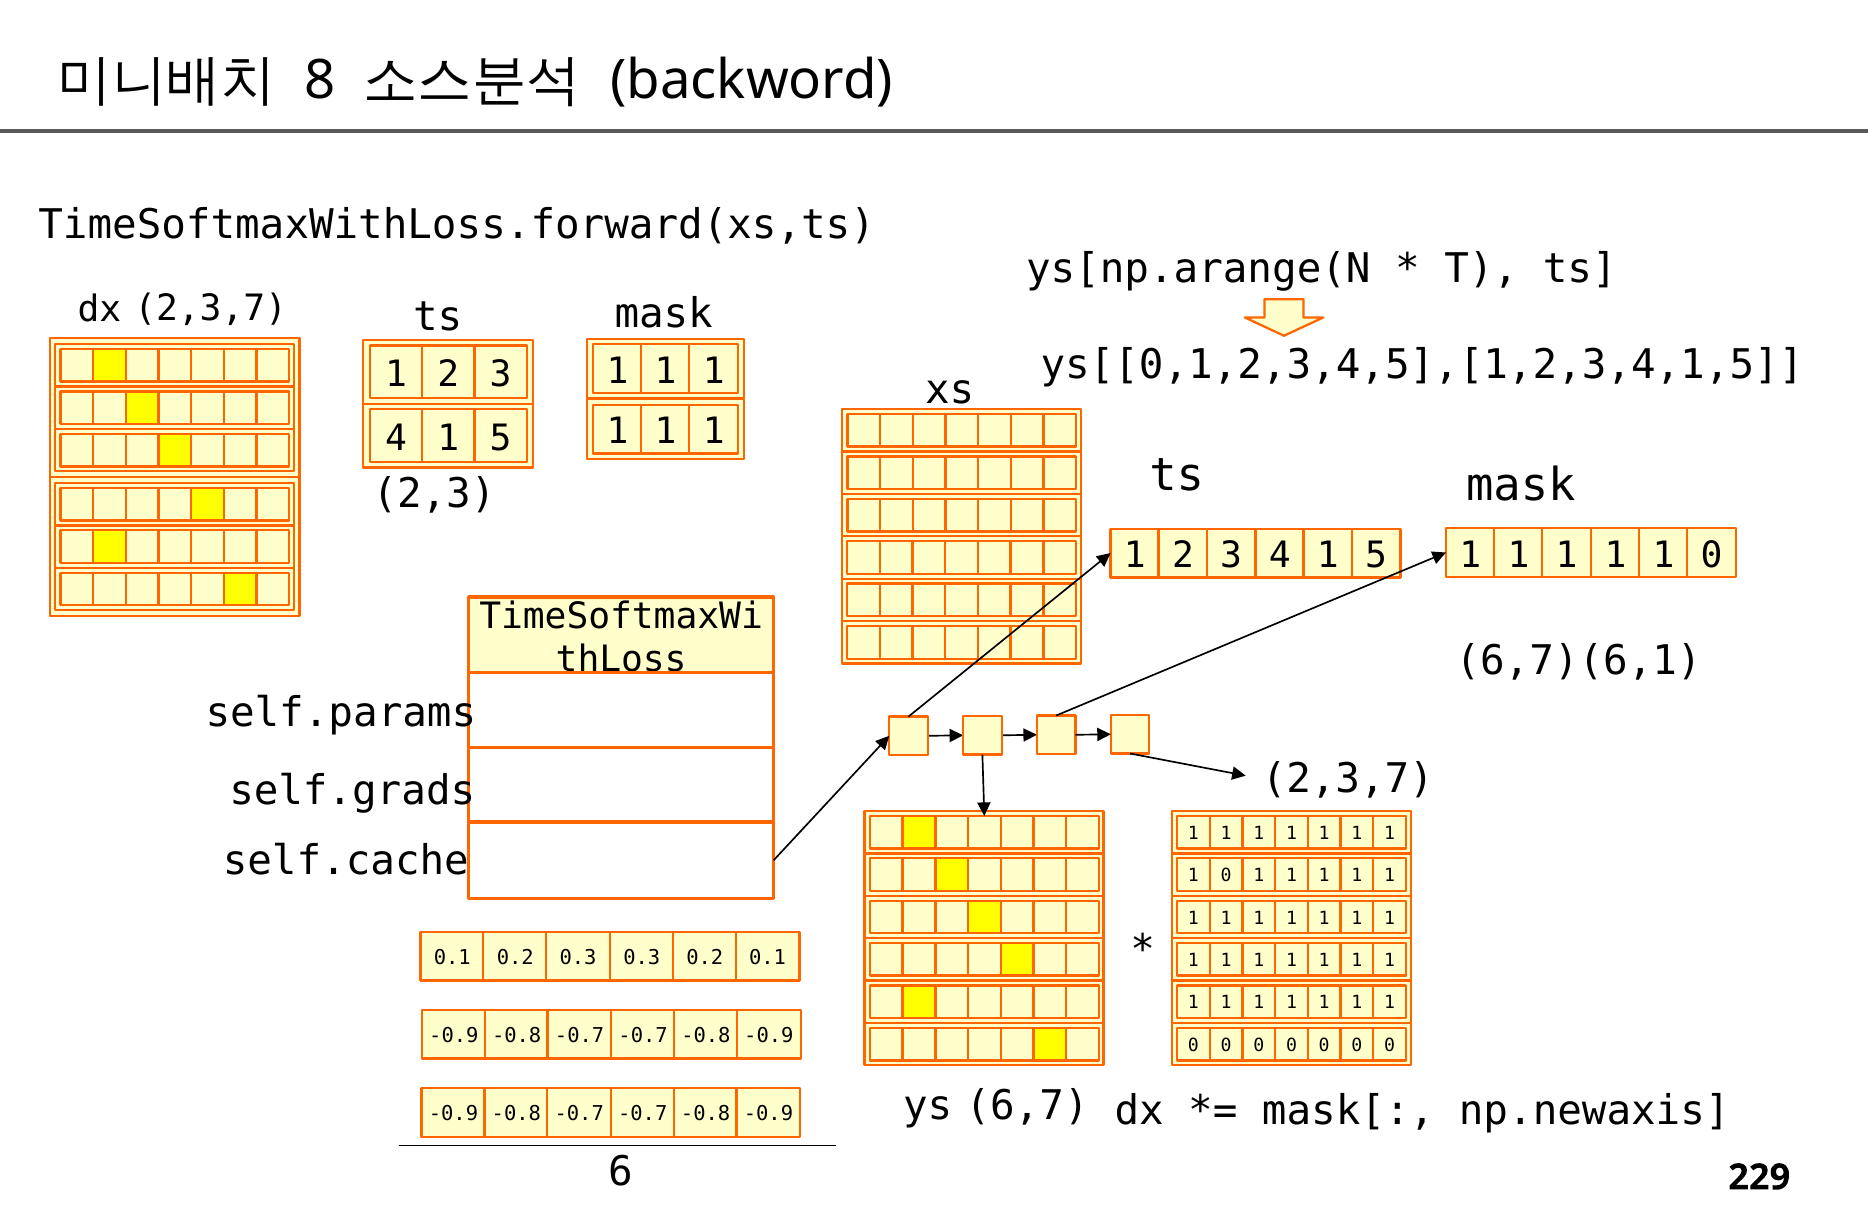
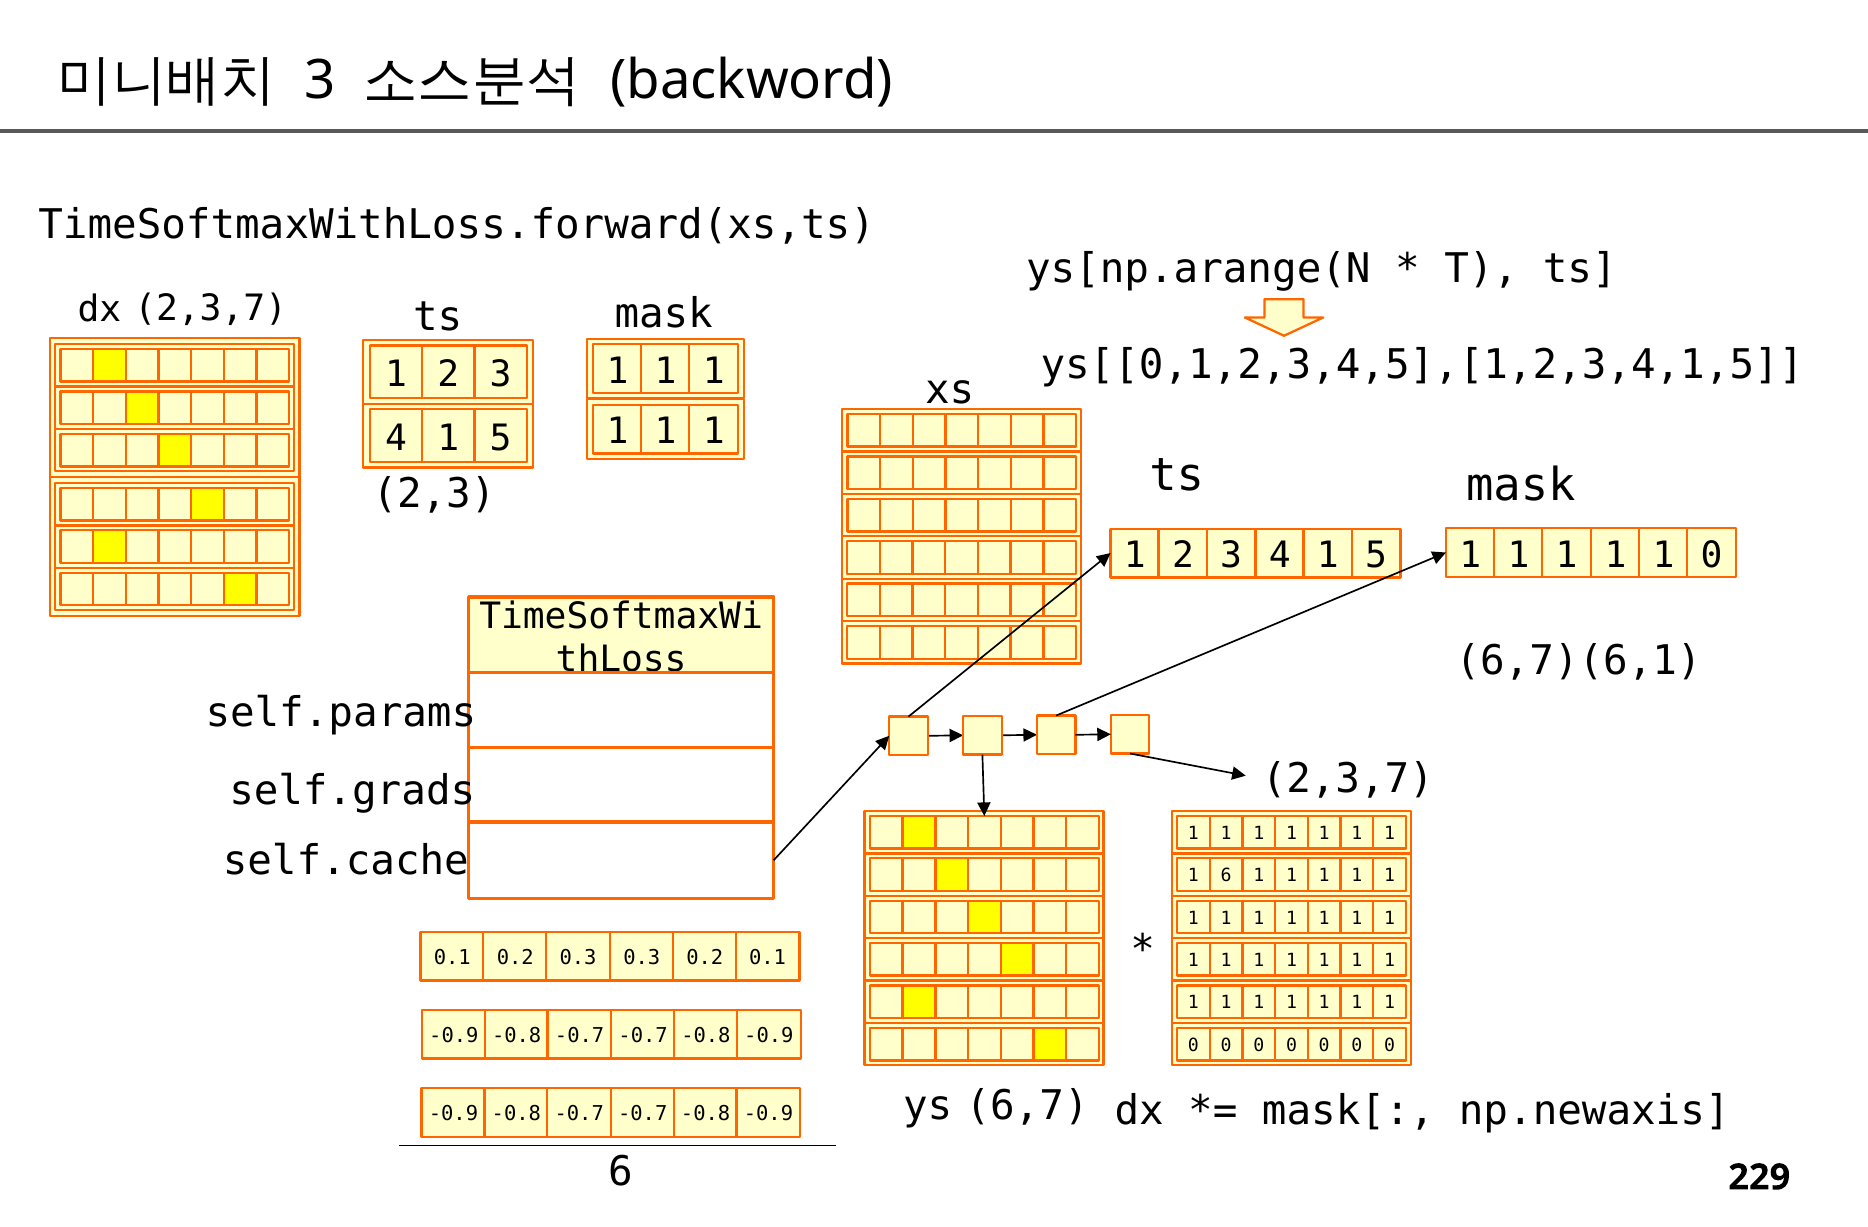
8: 8 -> 3 (320, 81)
0: 0 -> 6 (1226, 876)
